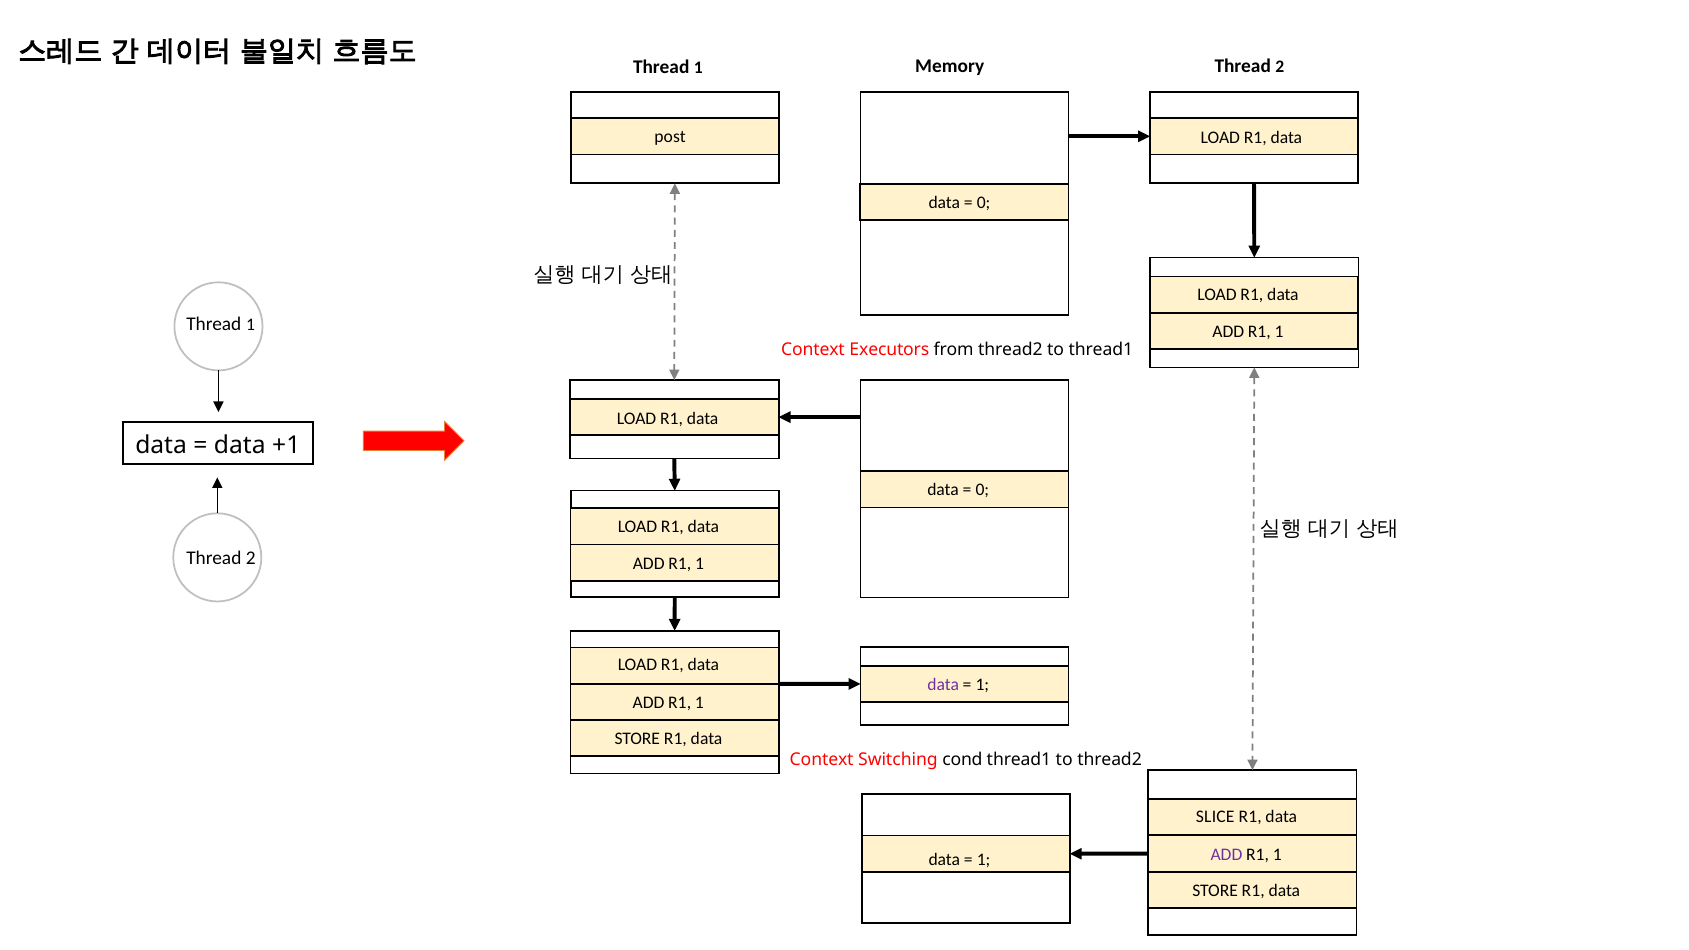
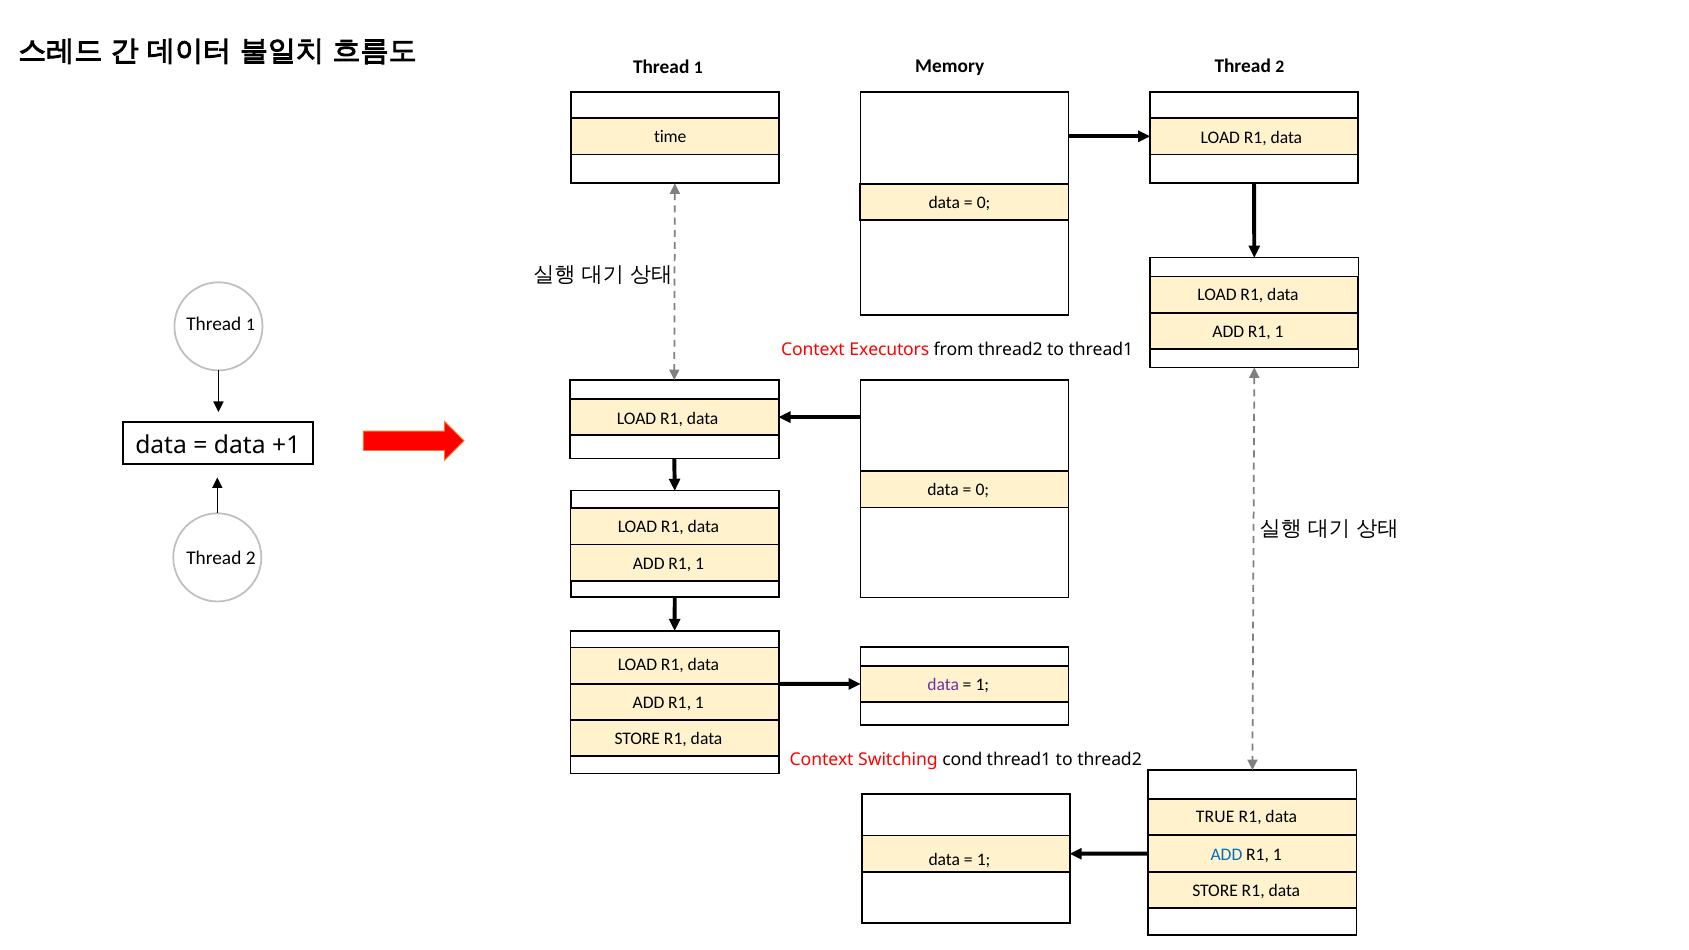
post: post -> time (670, 137)
SLICE: SLICE -> TRUE (1215, 817)
ADD colour: purple -> blue (1226, 854)
